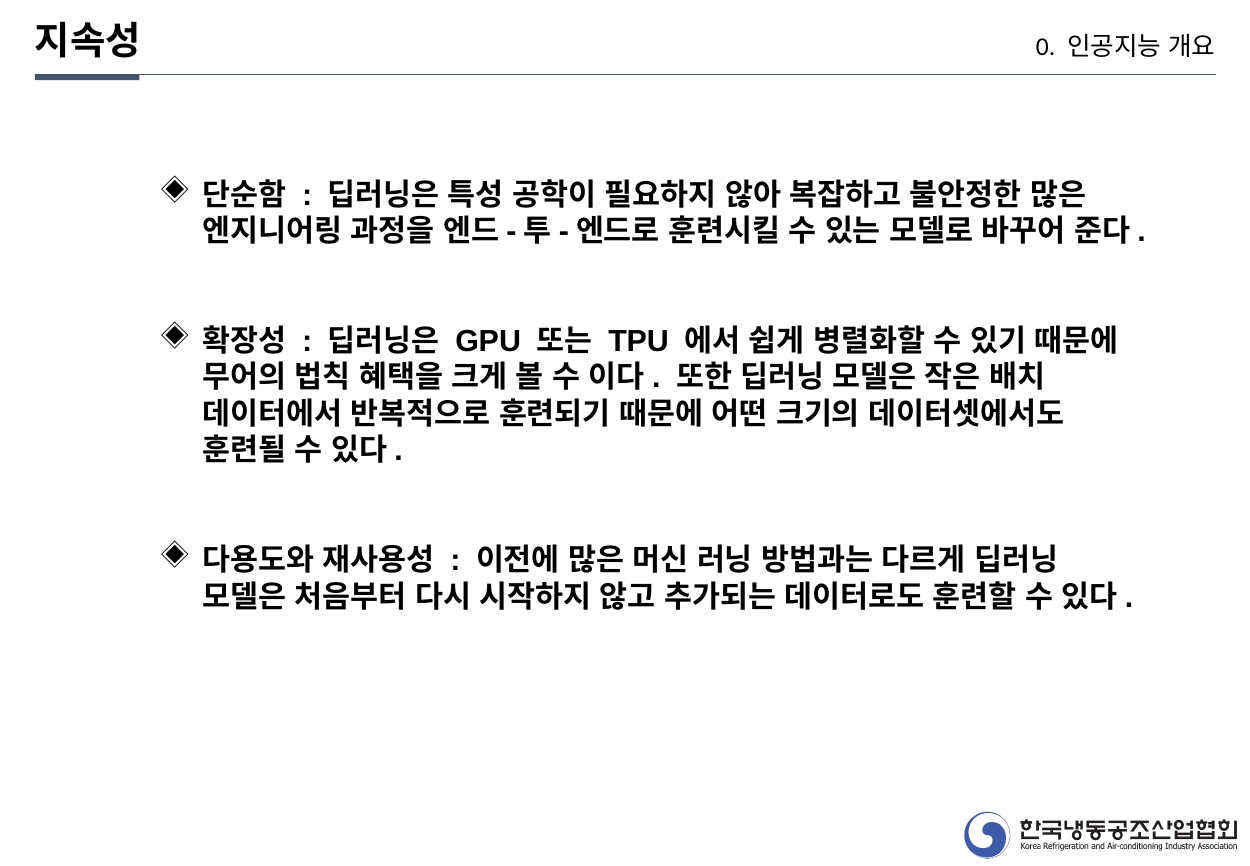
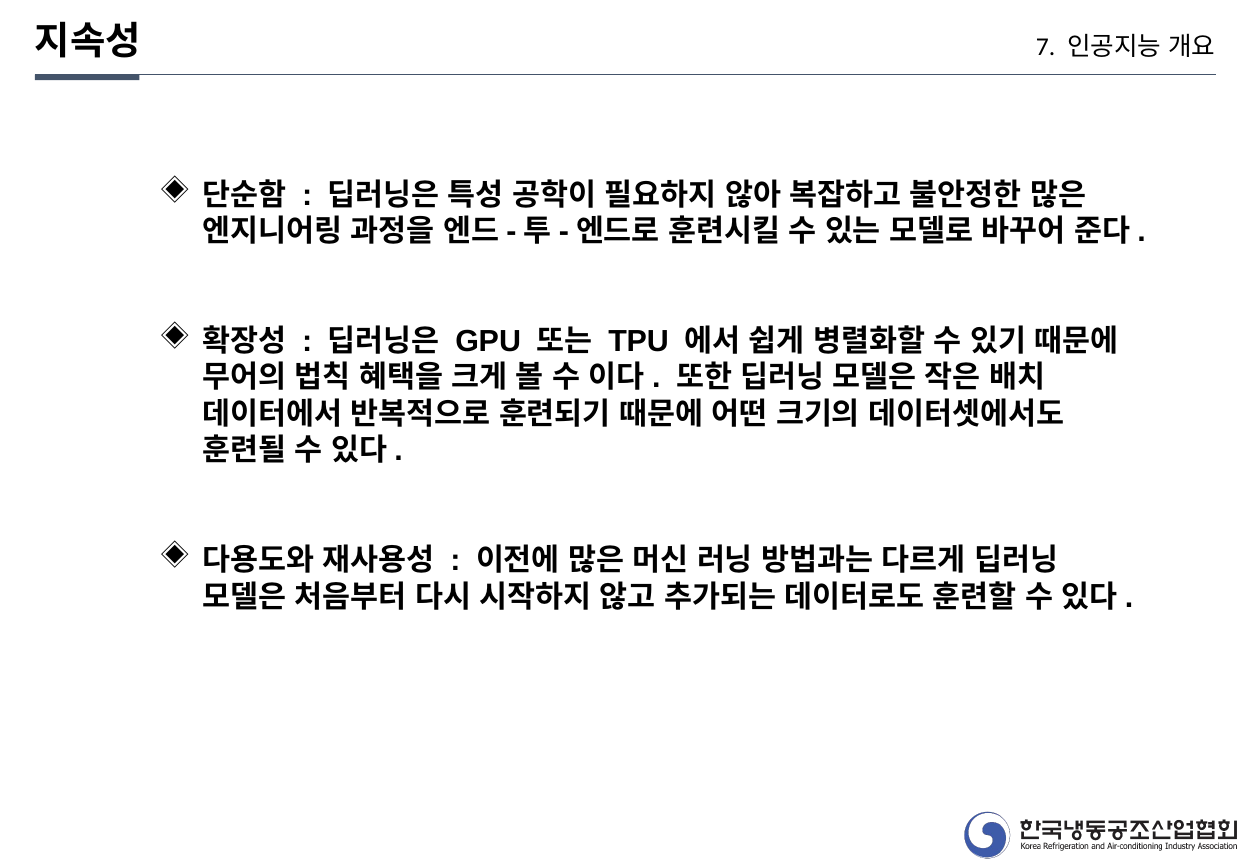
0: 0 -> 7 (1046, 47)
